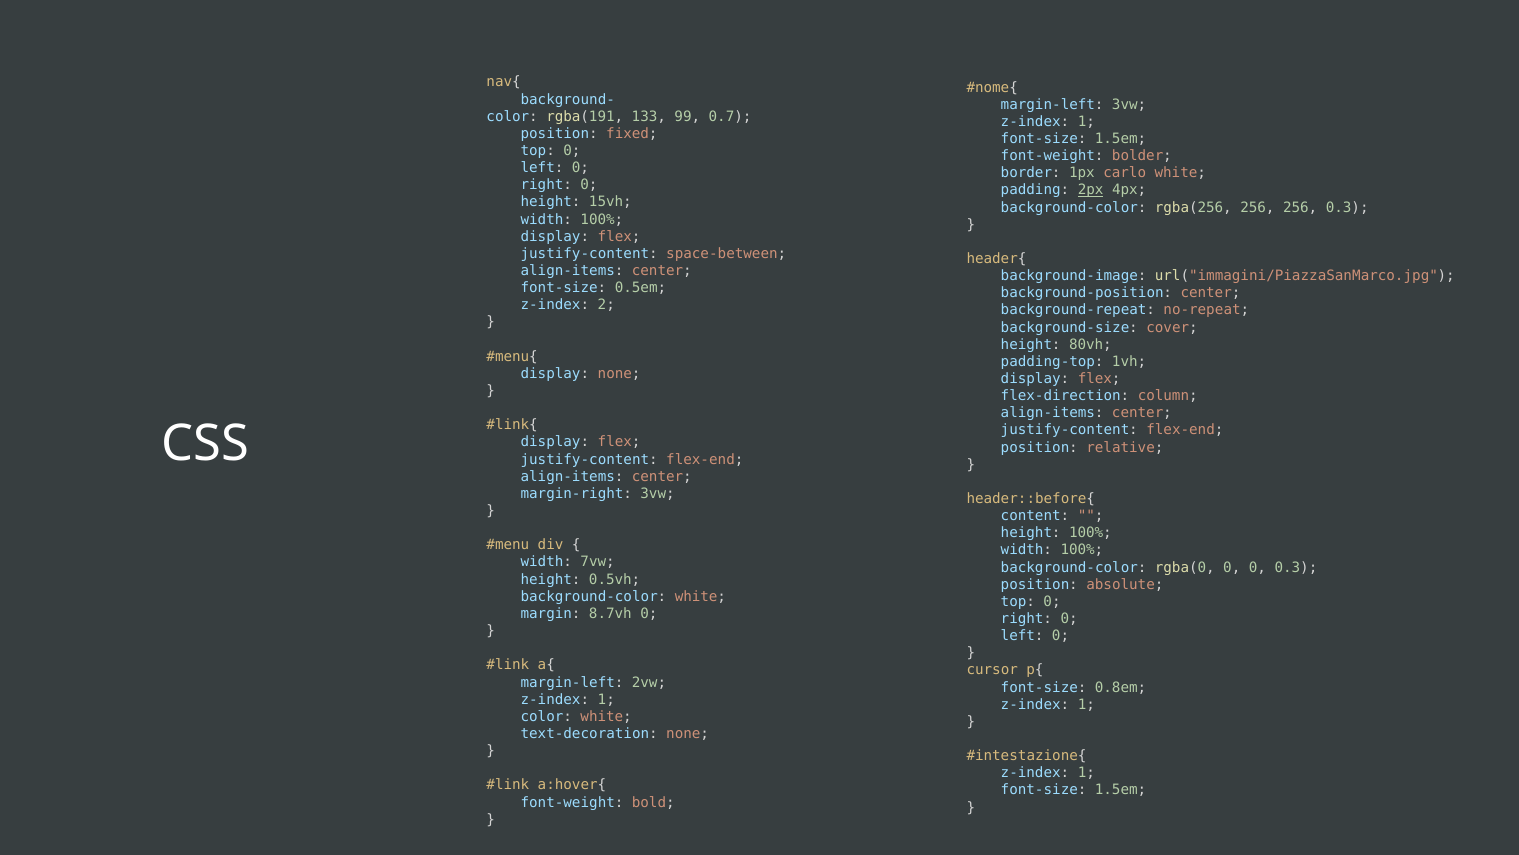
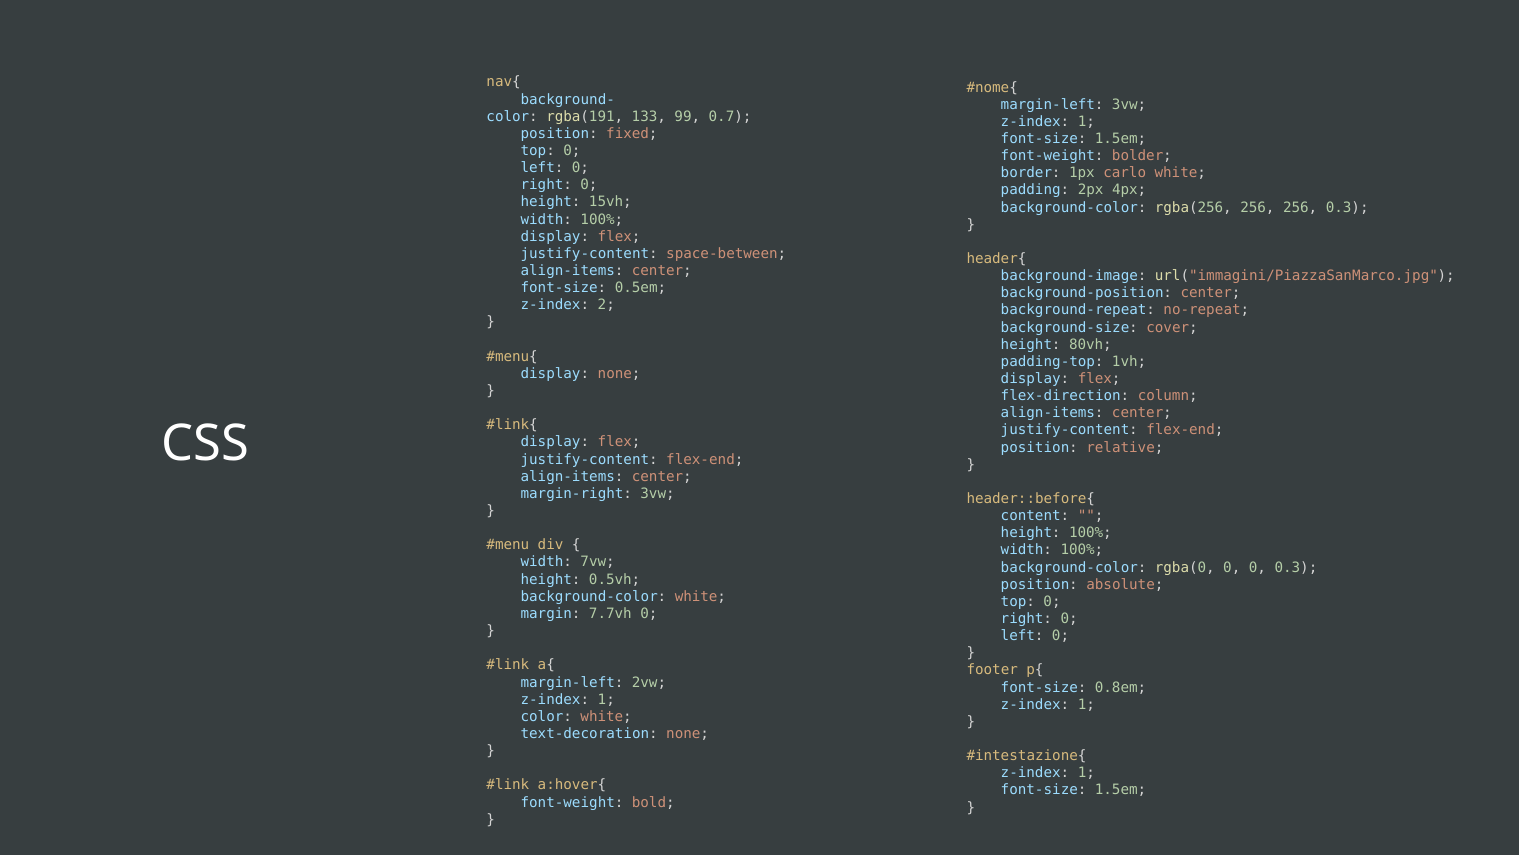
2px underline: present -> none (1091, 190)
8.7vh: 8.7vh -> 7.7vh (610, 613)
cursor: cursor -> footer (992, 670)
